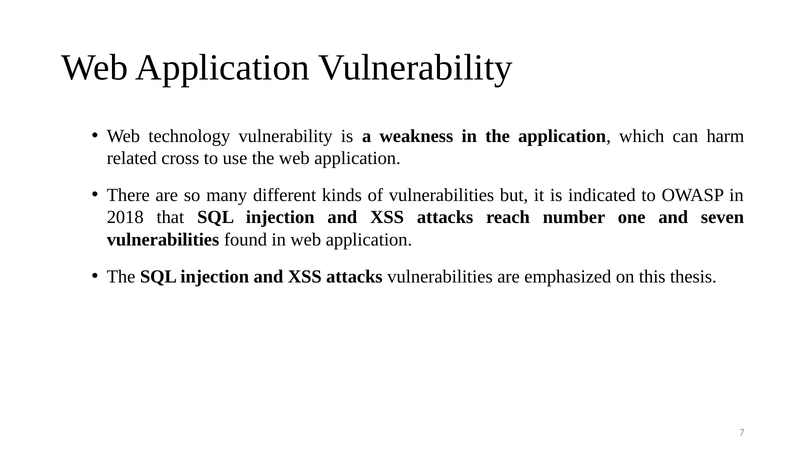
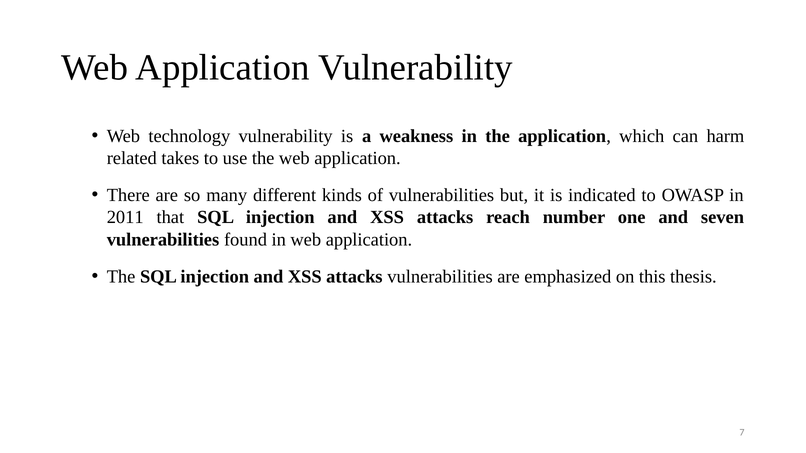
cross: cross -> takes (180, 158)
2018: 2018 -> 2011 (125, 218)
